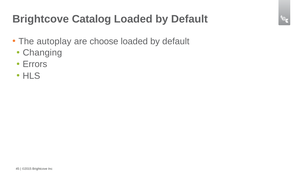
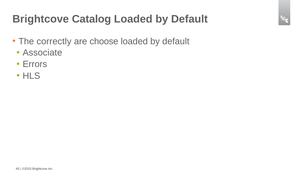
autoplay: autoplay -> correctly (54, 41)
Changing: Changing -> Associate (42, 53)
